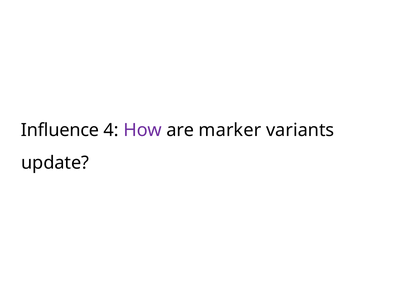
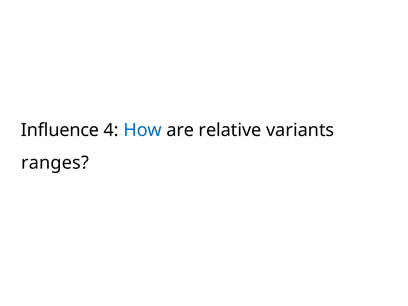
How colour: purple -> blue (143, 130)
marker: marker -> relative (230, 130)
update: update -> ranges (55, 163)
